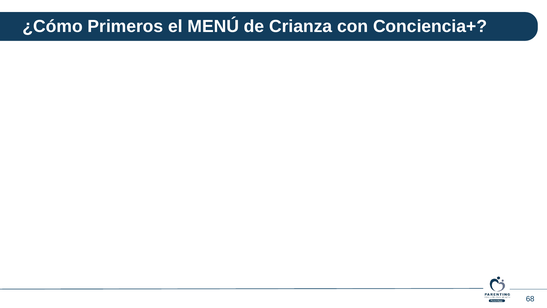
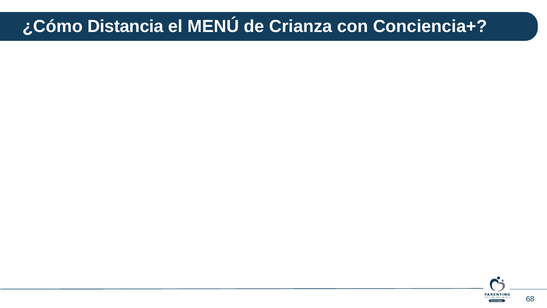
Primeros: Primeros -> Distancia (126, 26)
